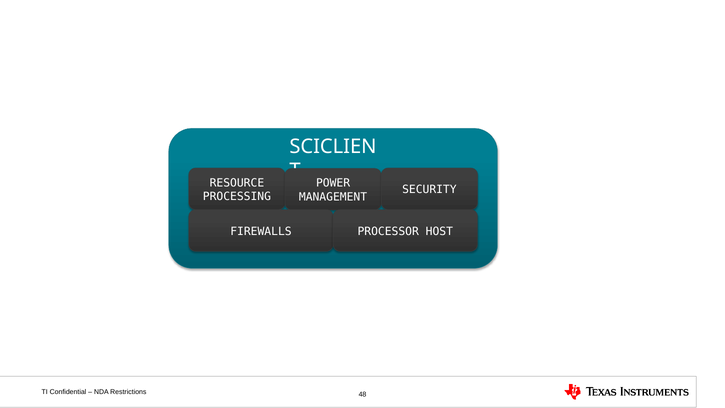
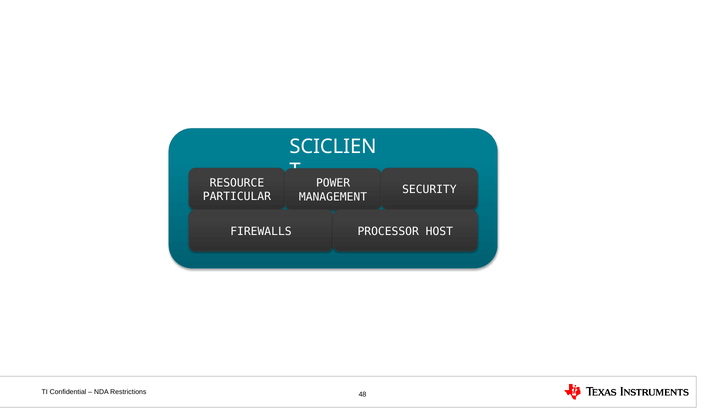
PROCESSING: PROCESSING -> PARTICULAR (237, 196)
